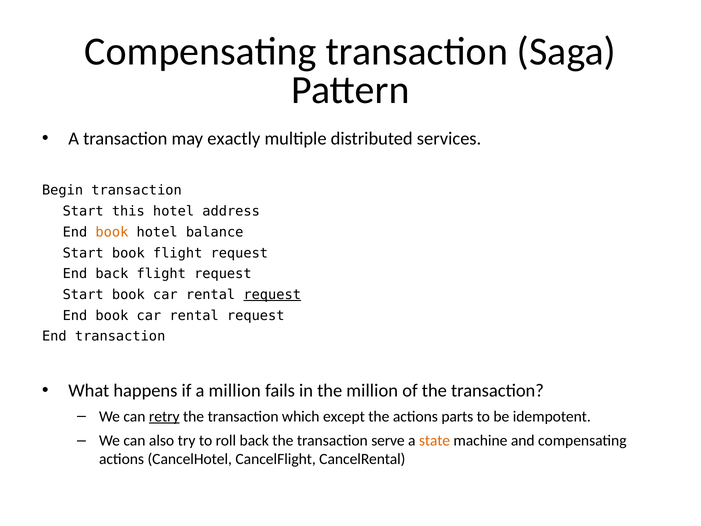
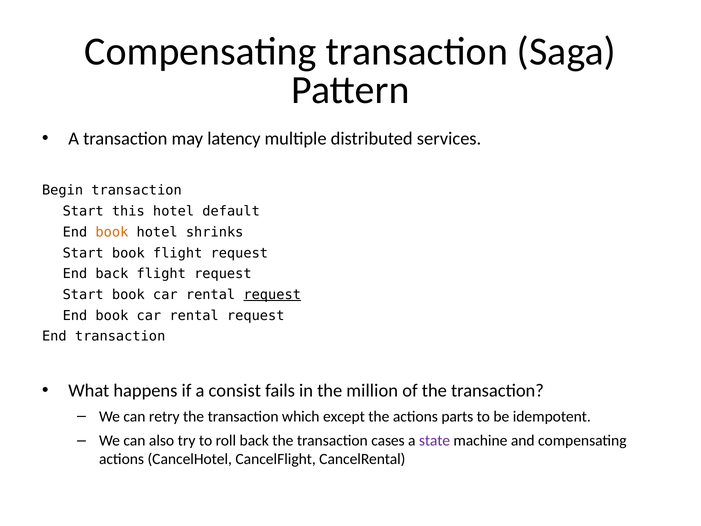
exactly: exactly -> latency (234, 139)
address: address -> default (231, 211)
balance: balance -> shrinks (215, 232)
a million: million -> consist (235, 391)
retry underline: present -> none (164, 416)
serve: serve -> cases (388, 440)
state colour: orange -> purple (435, 440)
